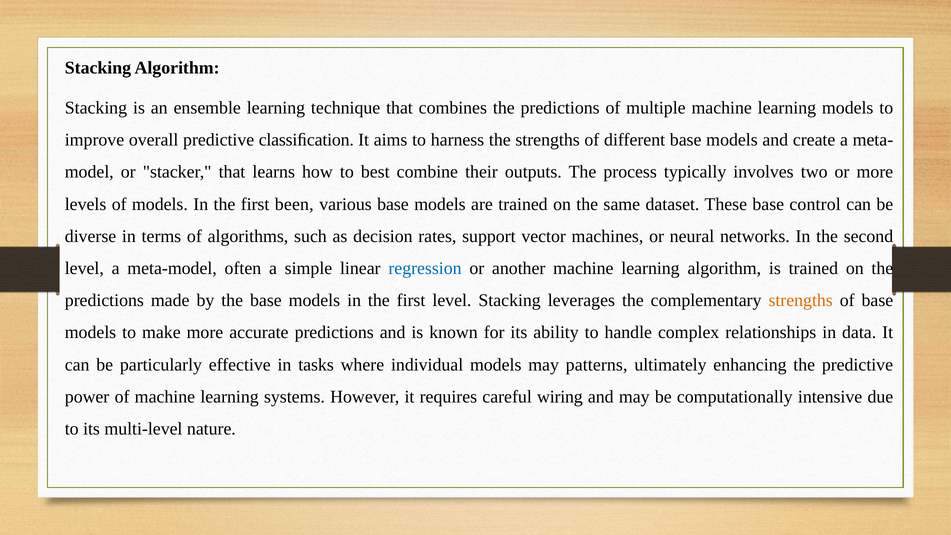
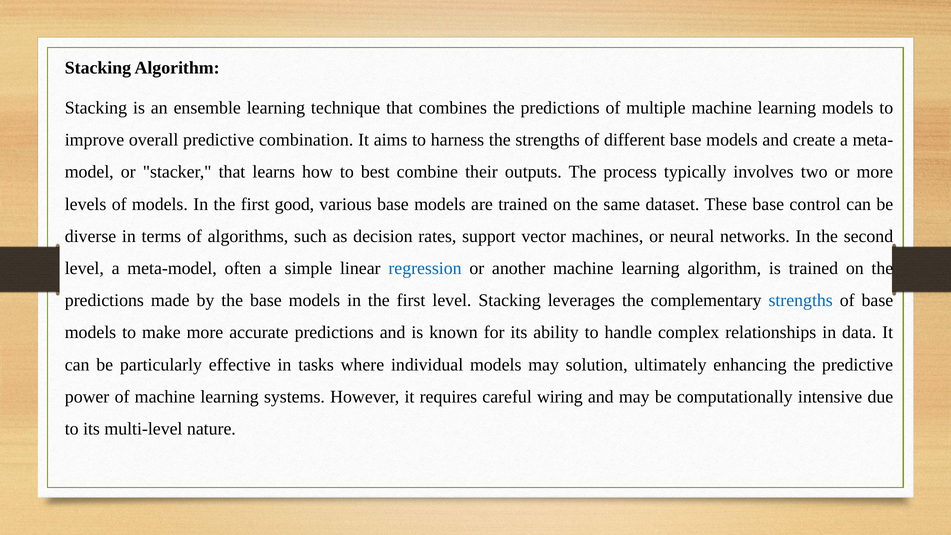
classiﬁcation: classiﬁcation -> combination (306, 140)
been: been -> good (294, 204)
strengths colour: orange -> blue (801, 300)
patterns: patterns -> solution (597, 365)
